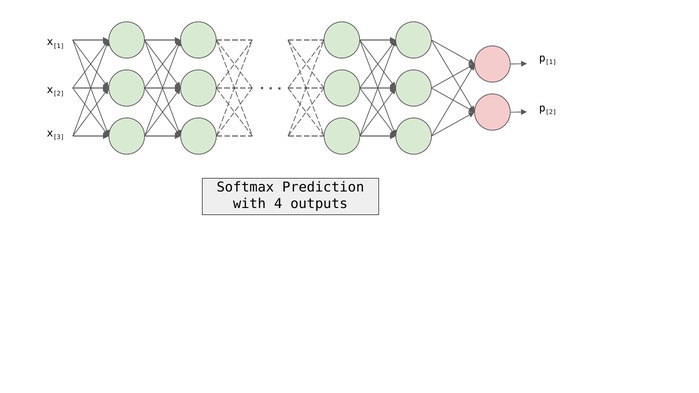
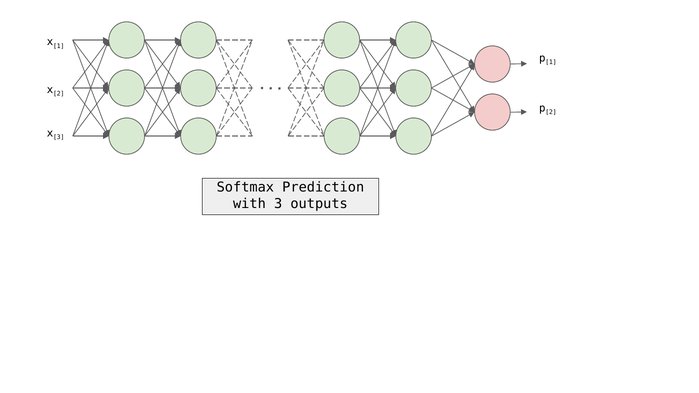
with 4: 4 -> 3 (278, 204)
